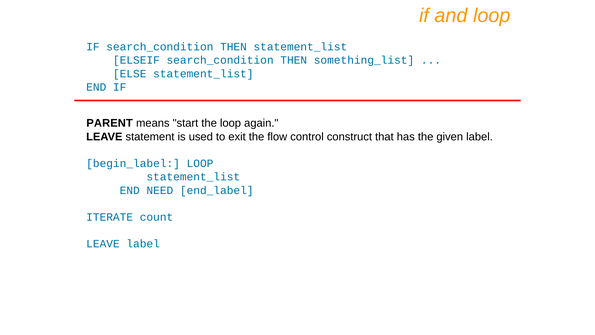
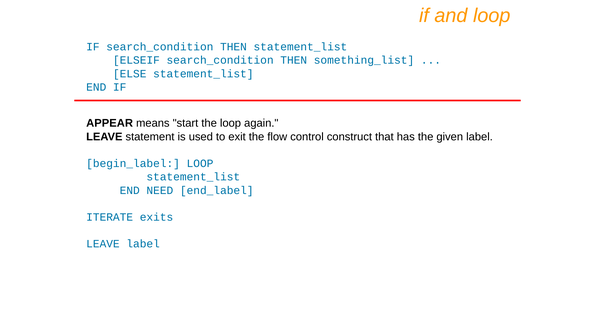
PARENT: PARENT -> APPEAR (110, 123)
count: count -> exits (156, 217)
